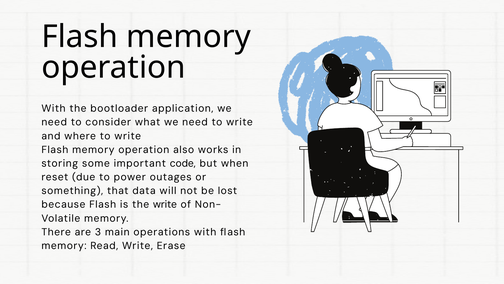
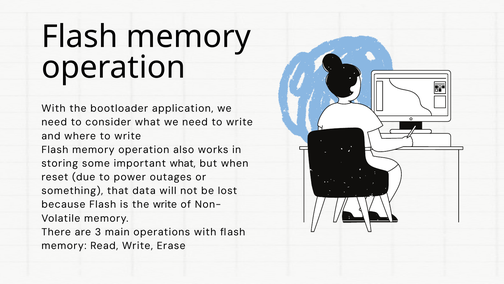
important code: code -> what (183, 163)
